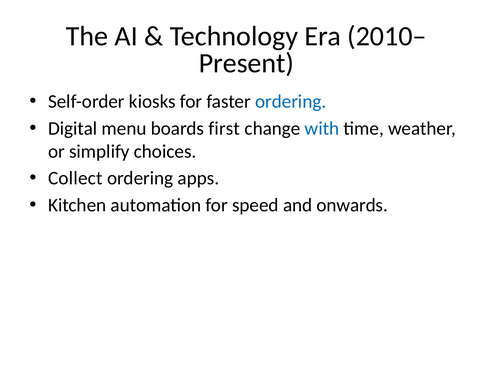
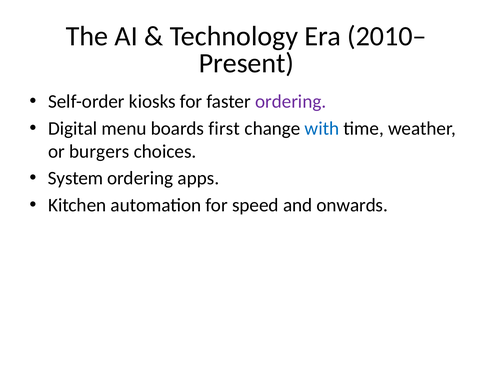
ordering colour: blue -> purple (291, 102)
simplify: simplify -> burgers (99, 151)
Collect: Collect -> System (76, 178)
